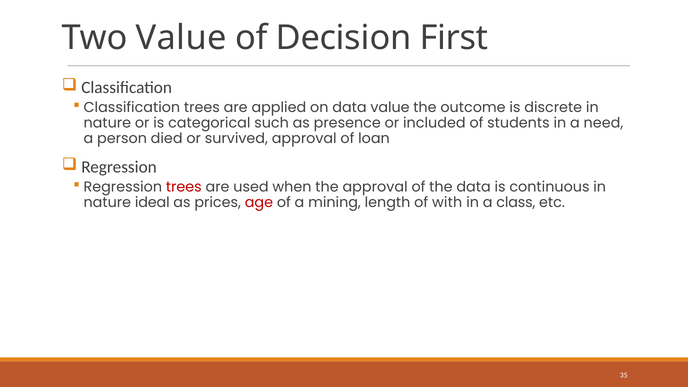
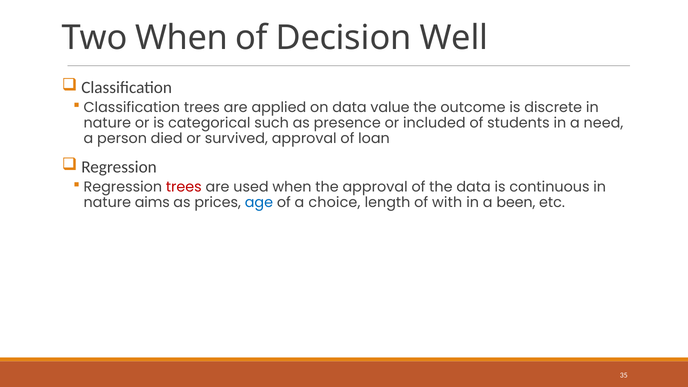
Two Value: Value -> When (182, 38)
First: First -> Well (454, 38)
ideal: ideal -> aims (152, 202)
age colour: red -> blue (259, 202)
mining: mining -> choice (334, 202)
class: class -> been (516, 202)
